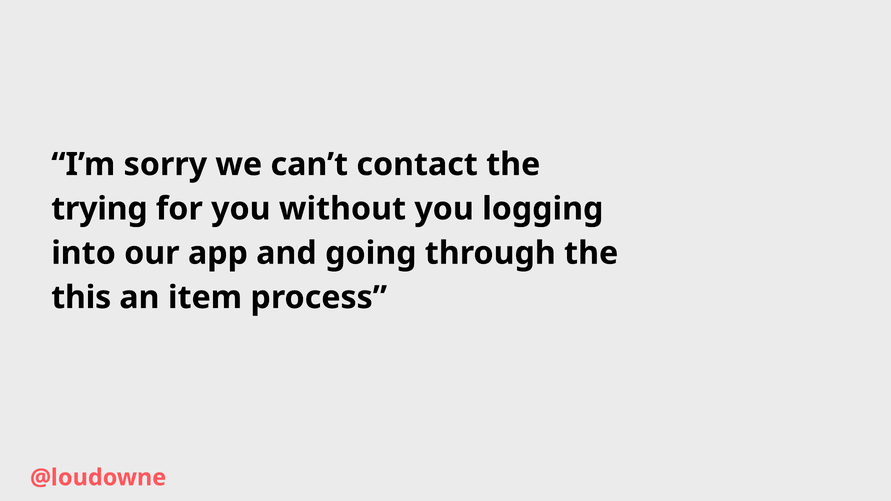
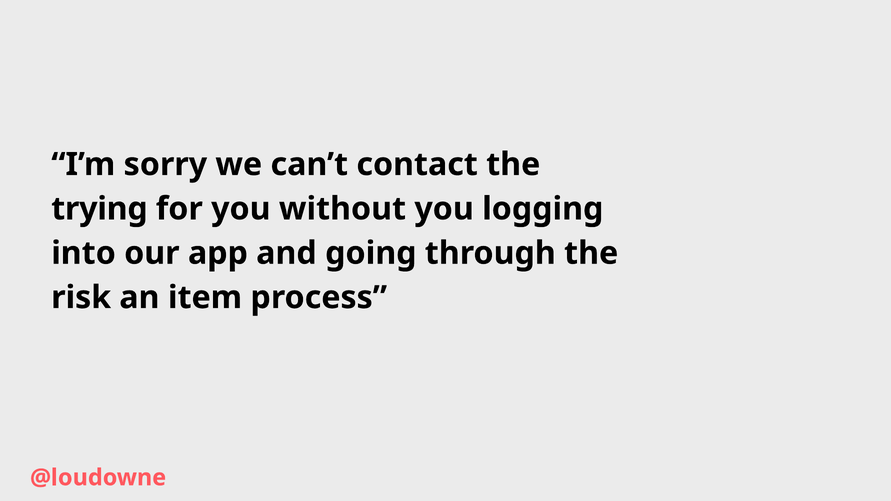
this: this -> risk (81, 298)
